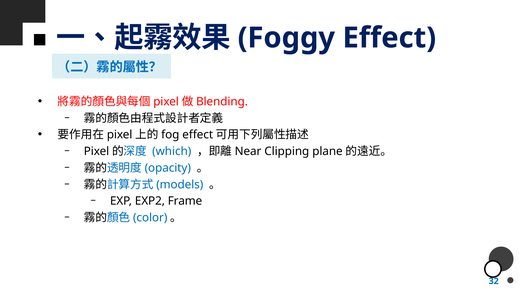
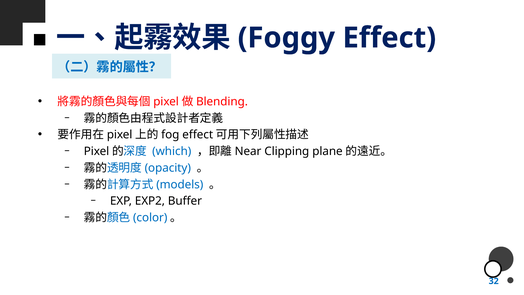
Frame: Frame -> Buffer (185, 201)
